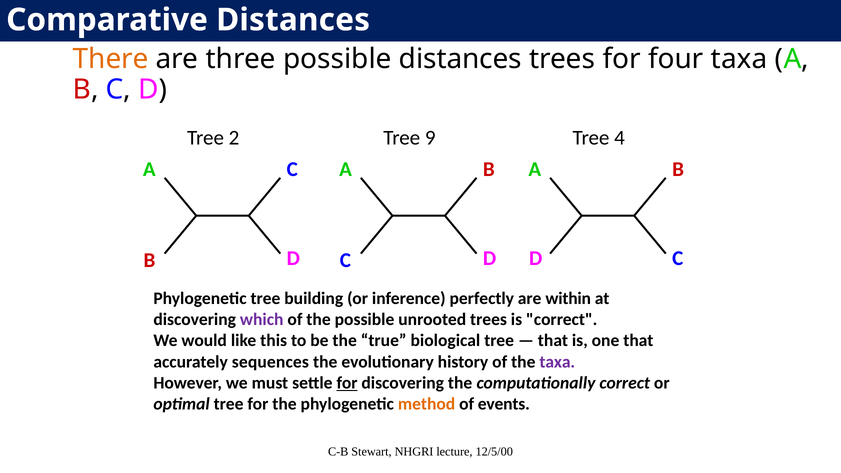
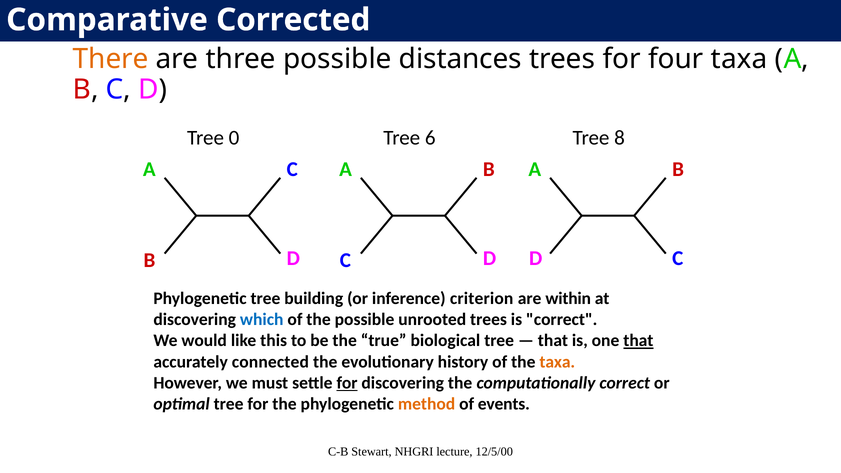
Comparative Distances: Distances -> Corrected (293, 20)
2: 2 -> 0 (234, 138)
9: 9 -> 6 (430, 138)
4: 4 -> 8 (619, 138)
perfectly: perfectly -> criterion (482, 299)
which colour: purple -> blue (262, 320)
that underline: none -> present (638, 341)
sequences: sequences -> connected (270, 362)
taxa colour: purple -> orange (557, 362)
